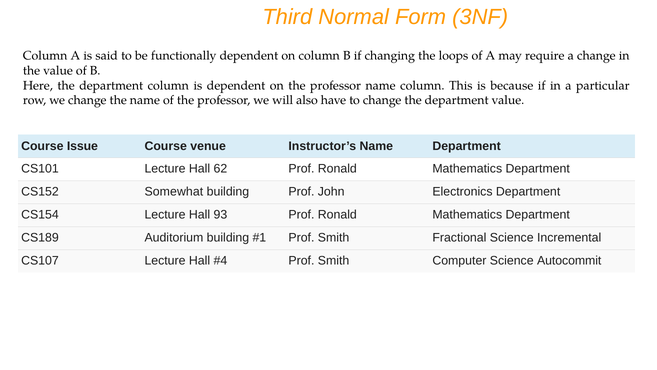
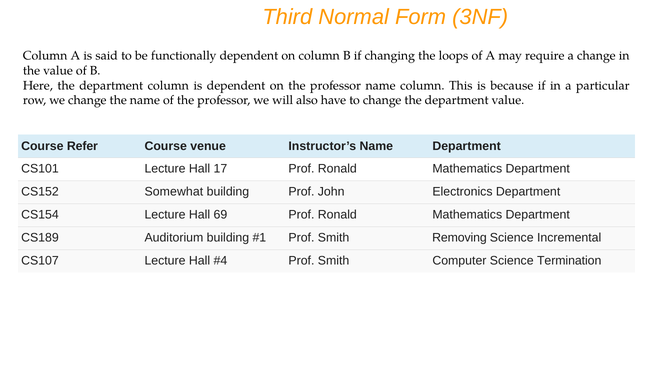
Issue: Issue -> Refer (82, 146)
62: 62 -> 17 (220, 169)
93: 93 -> 69 (220, 215)
Fractional: Fractional -> Removing (459, 237)
Autocommit: Autocommit -> Termination (569, 260)
